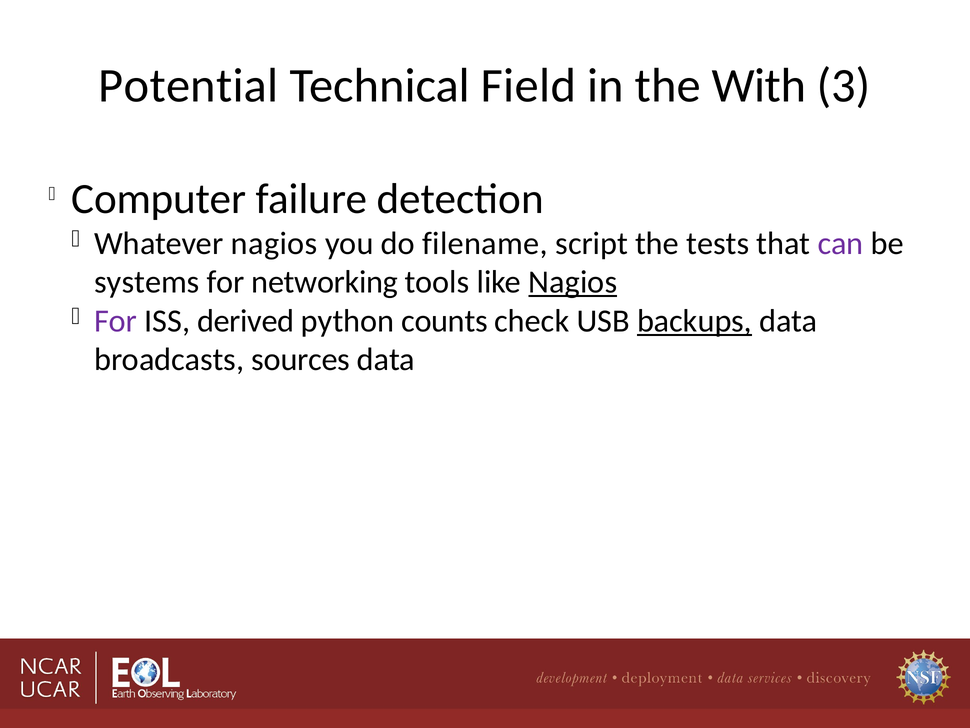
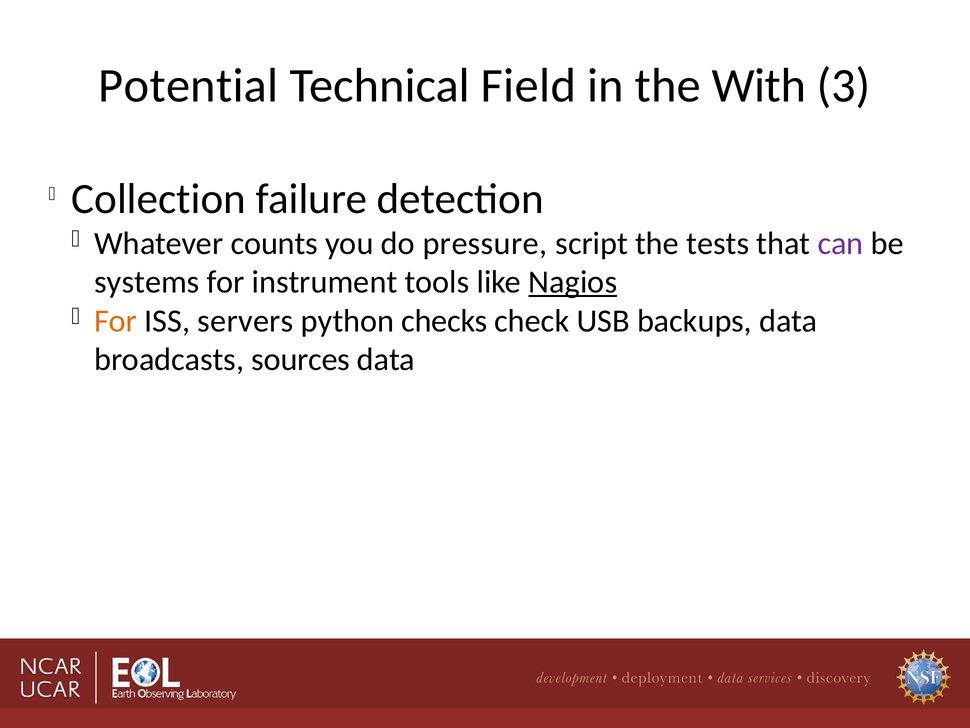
Computer: Computer -> Collection (159, 199)
Whatever nagios: nagios -> counts (274, 243)
filename: filename -> pressure (485, 243)
networking: networking -> instrument (325, 282)
For colour: purple -> orange (116, 321)
derived: derived -> servers (245, 321)
counts: counts -> checks (445, 321)
backups underline: present -> none (695, 321)
